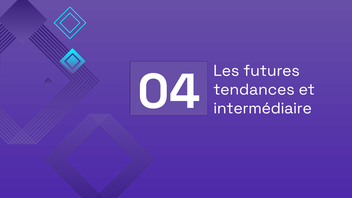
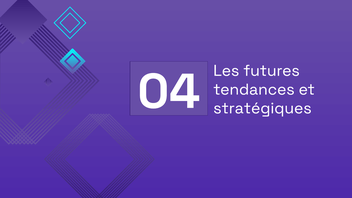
intermédiaire: intermédiaire -> stratégiques (262, 108)
